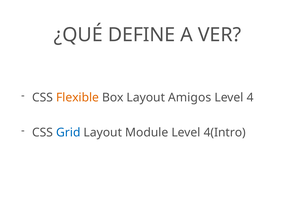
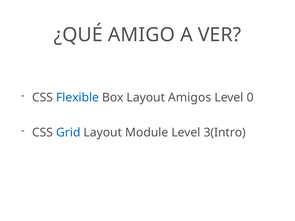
DEFINE: DEFINE -> AMIGO (141, 35)
Flexible colour: orange -> blue (78, 98)
4: 4 -> 0 (250, 98)
4(Intro: 4(Intro -> 3(Intro (225, 133)
